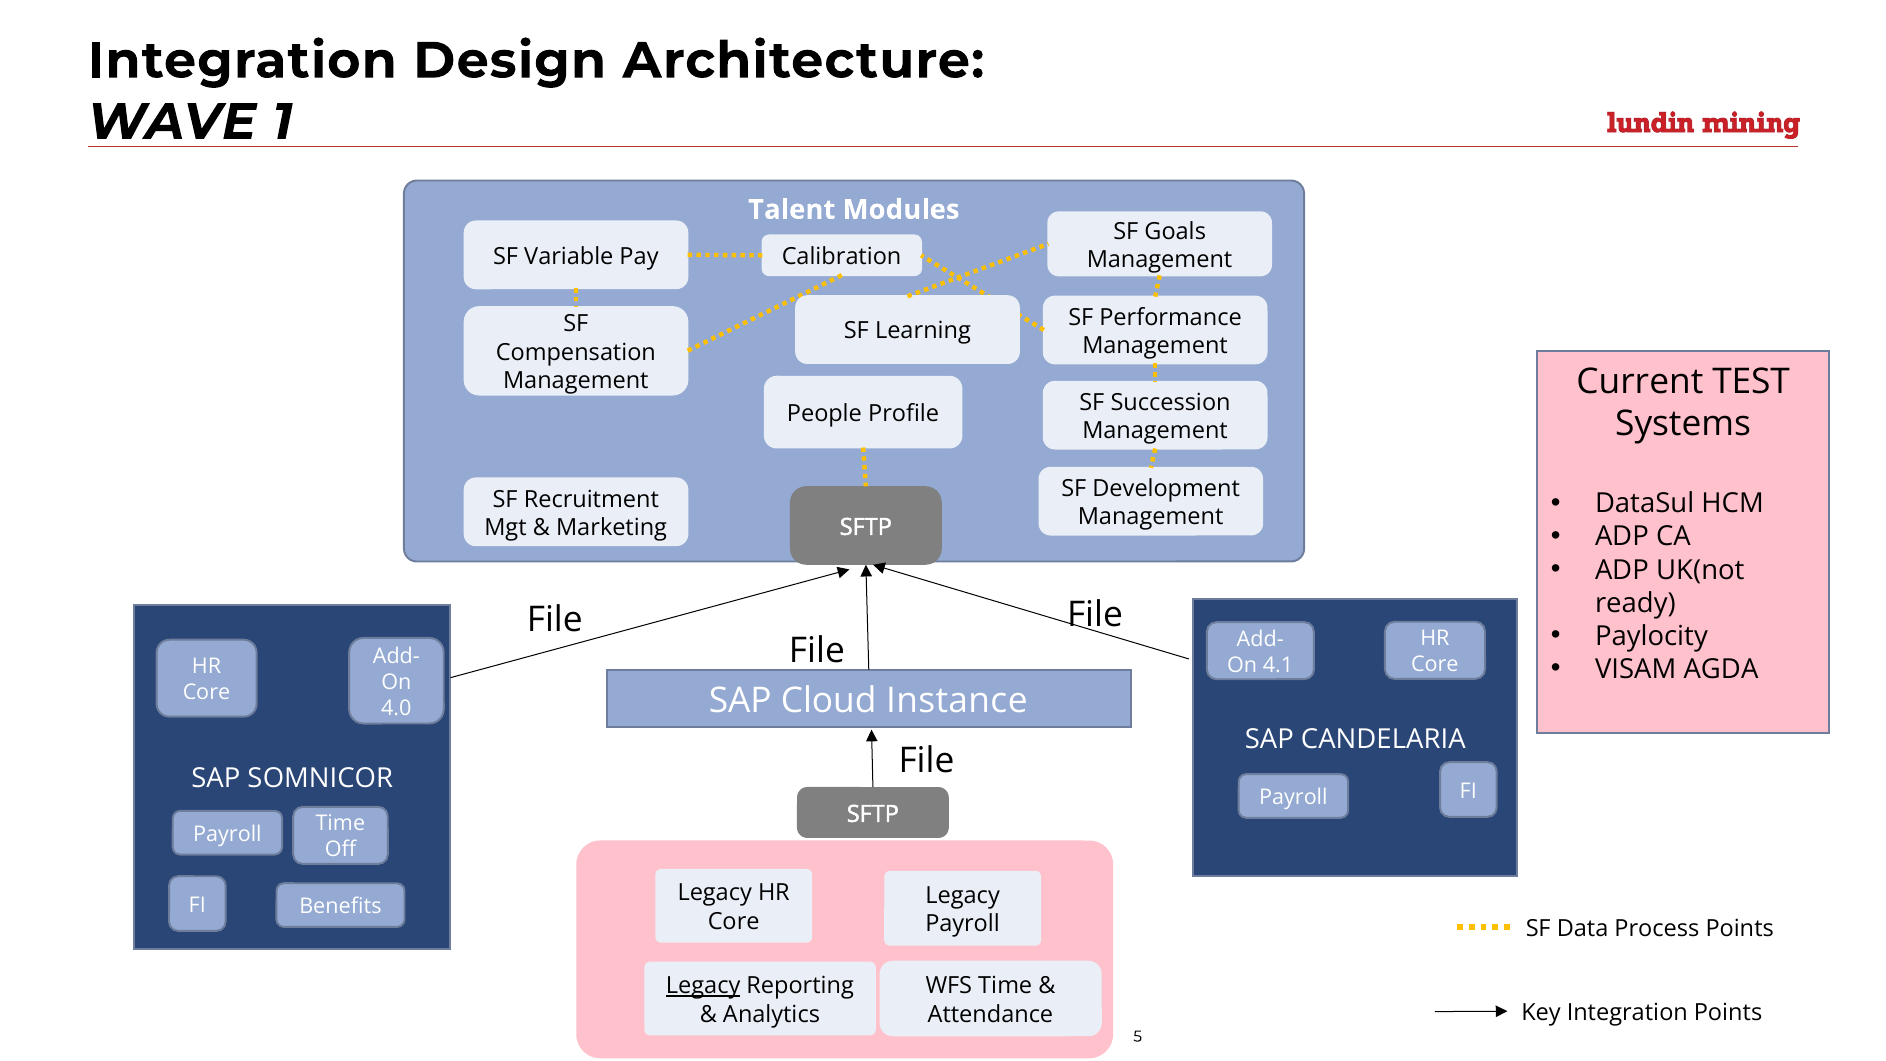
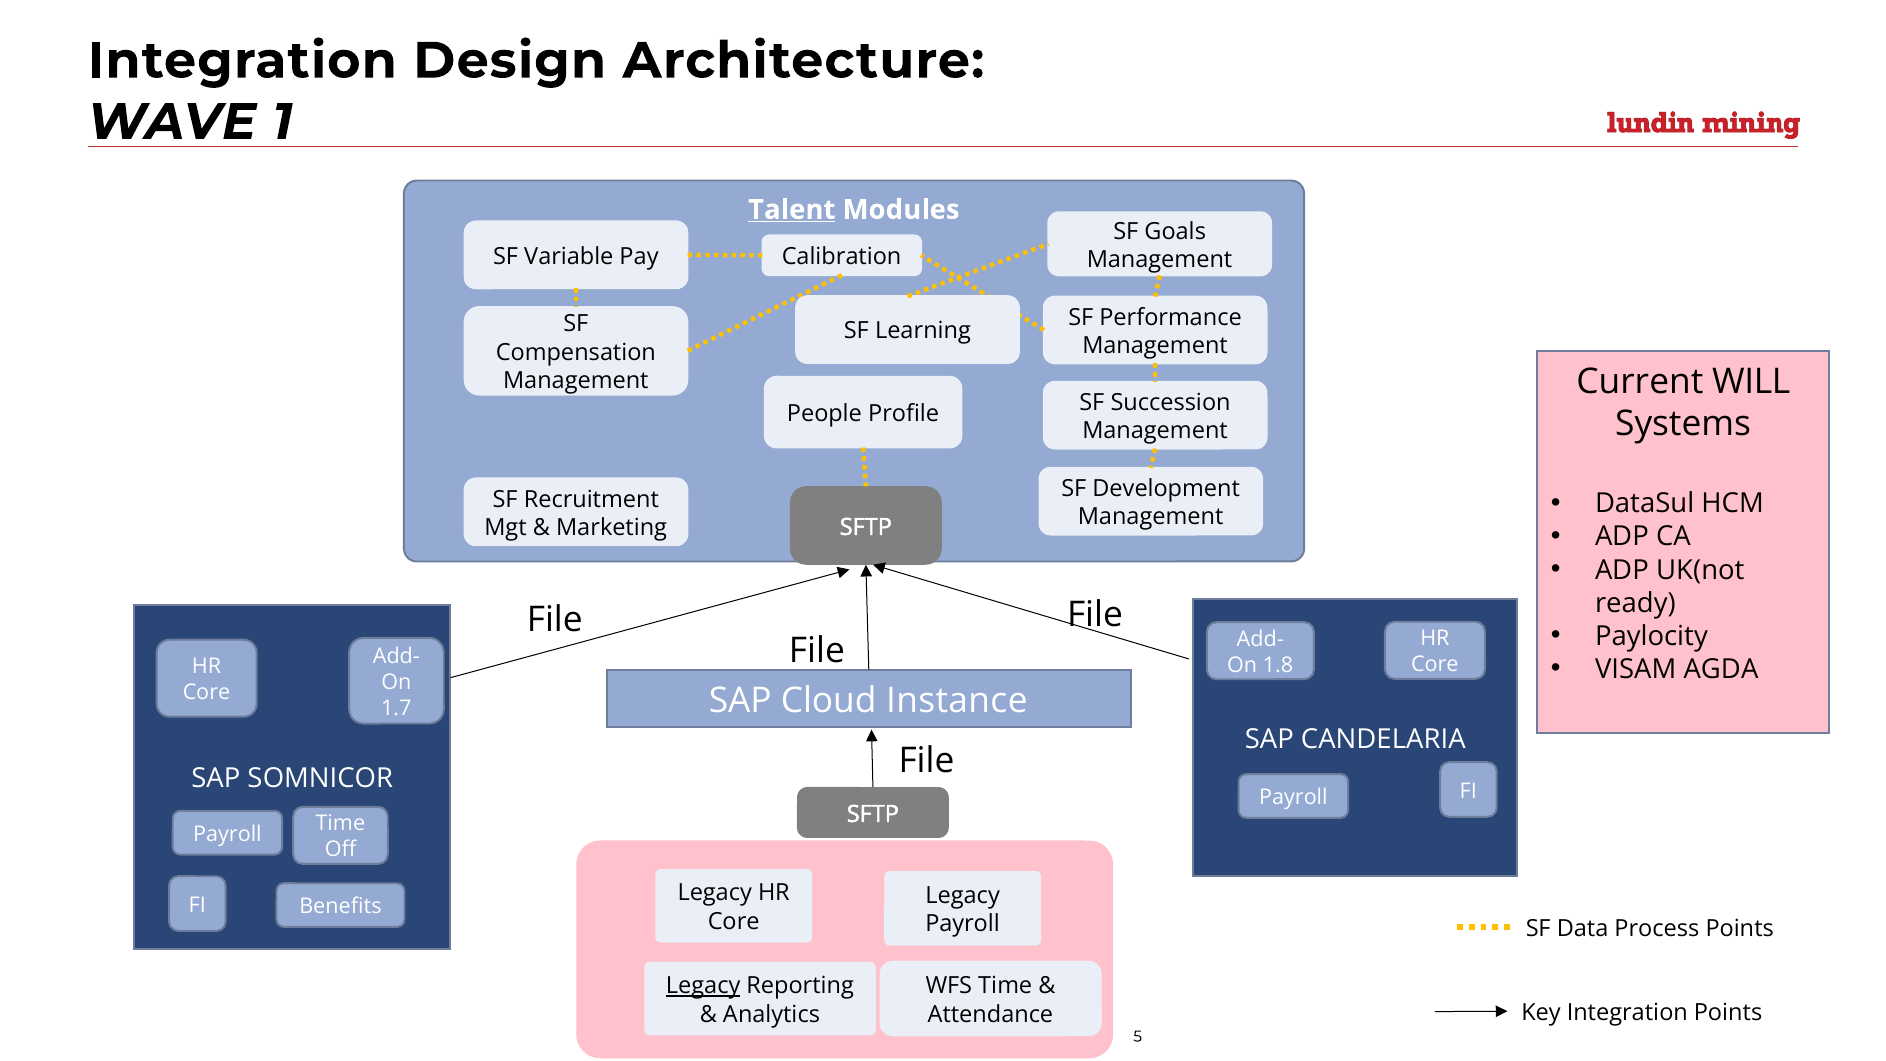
Talent underline: none -> present (792, 210)
TEST: TEST -> WILL (1751, 382)
4.1: 4.1 -> 1.8 (1278, 665)
4.0: 4.0 -> 1.7 (396, 708)
